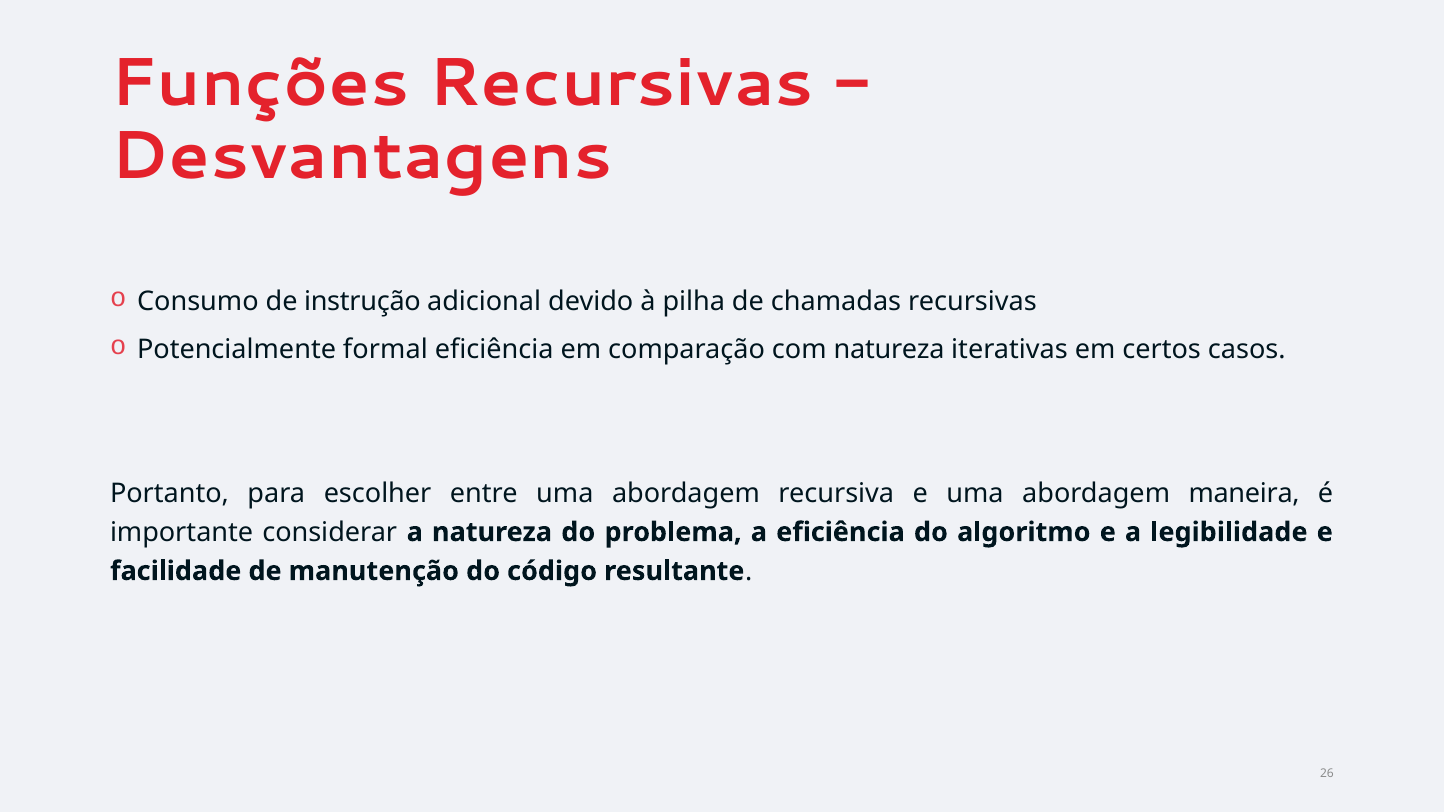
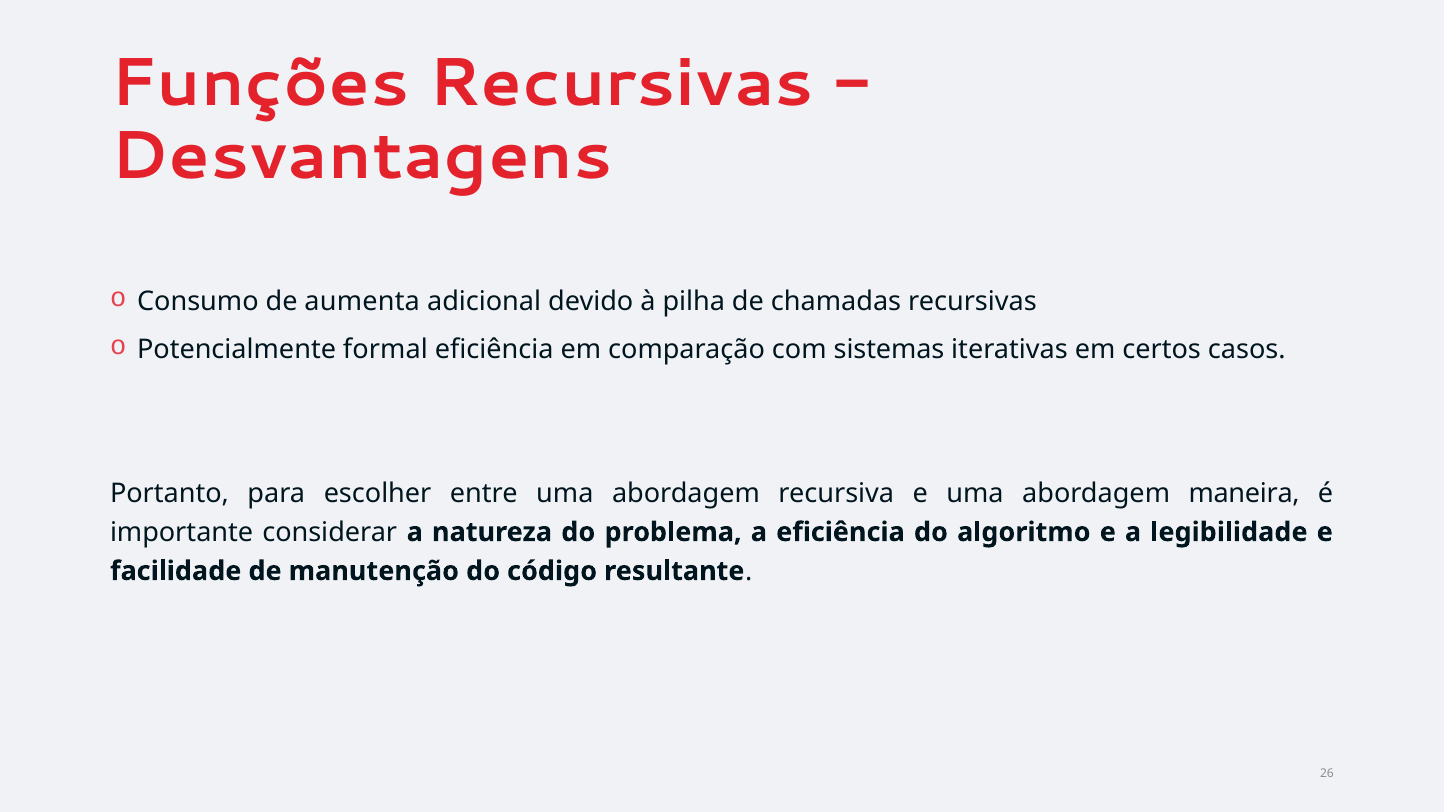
instrução: instrução -> aumenta (362, 301)
com natureza: natureza -> sistemas (889, 349)
